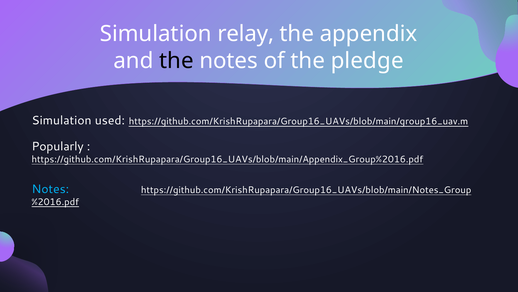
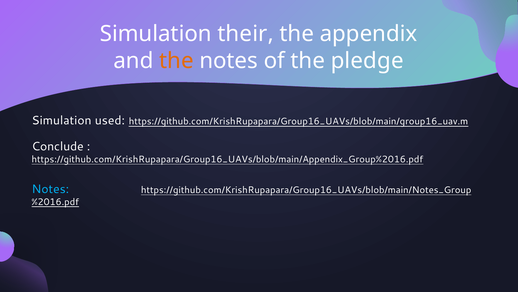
relay: relay -> their (246, 34)
the colour: black -> orange (176, 61)
Popularly: Popularly -> Conclude (58, 147)
